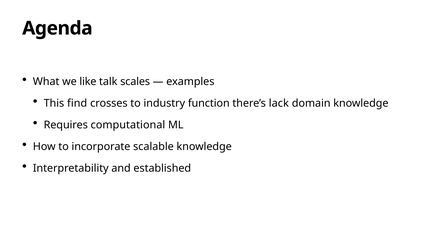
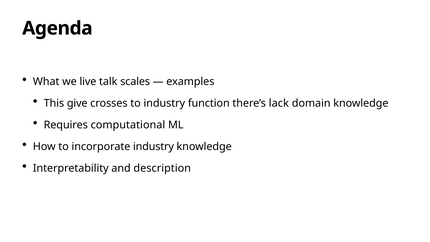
like: like -> live (88, 82)
find: find -> give (77, 103)
incorporate scalable: scalable -> industry (154, 147)
established: established -> description (162, 168)
